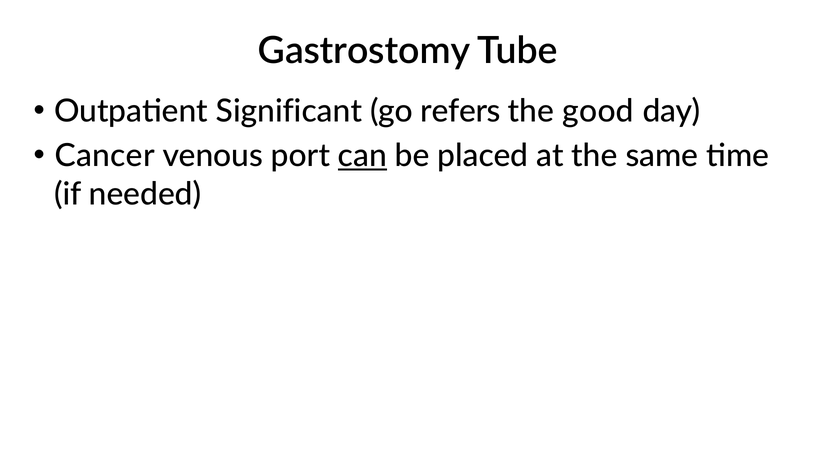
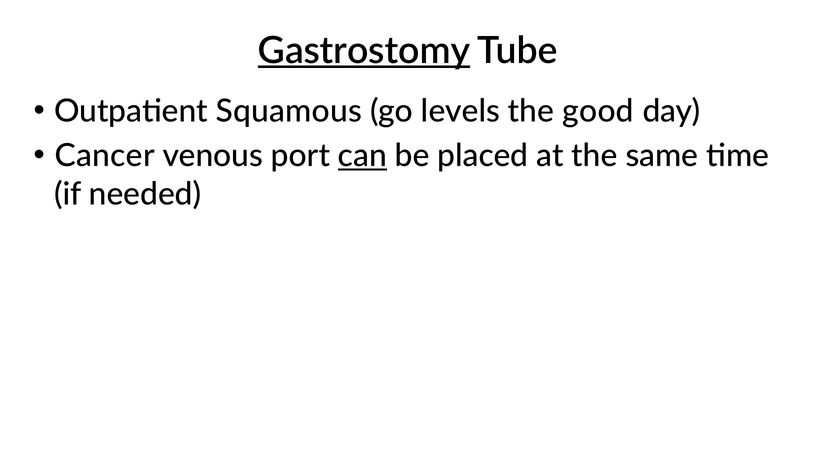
Gastrostomy underline: none -> present (364, 51)
Significant: Significant -> Squamous (289, 111)
refers: refers -> levels (460, 111)
